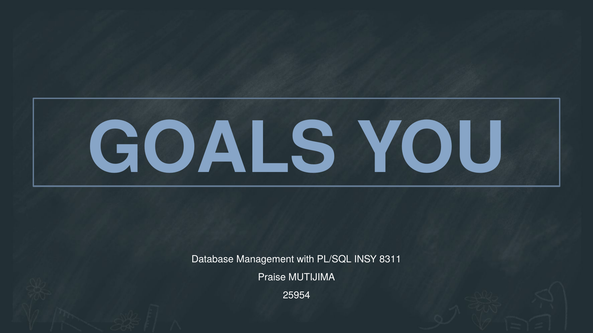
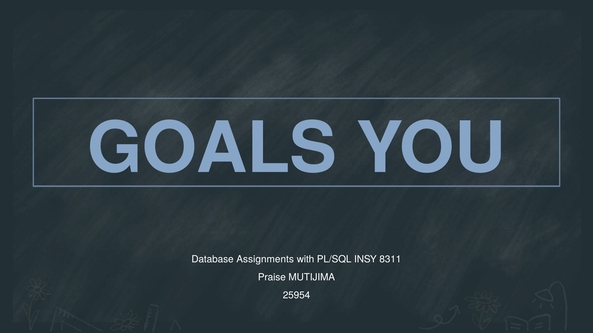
Management: Management -> Assignments (265, 260)
